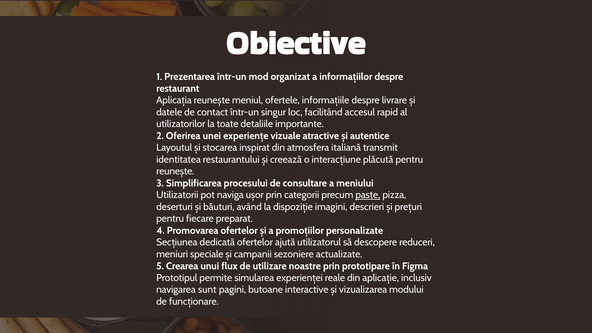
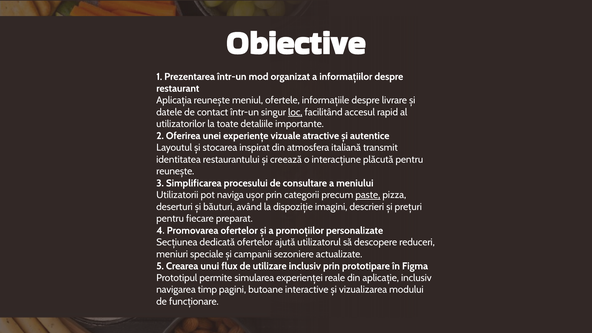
loc underline: none -> present (295, 112)
utilizare noastre: noastre -> inclusiv (305, 266)
sunt: sunt -> timp (207, 290)
